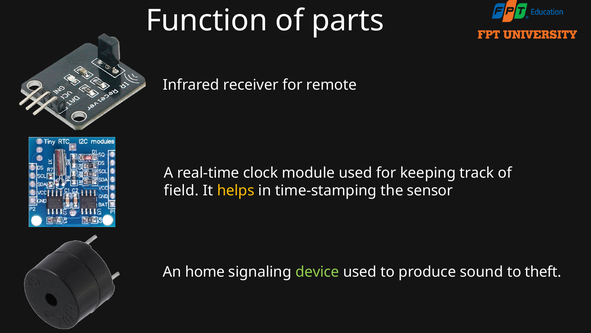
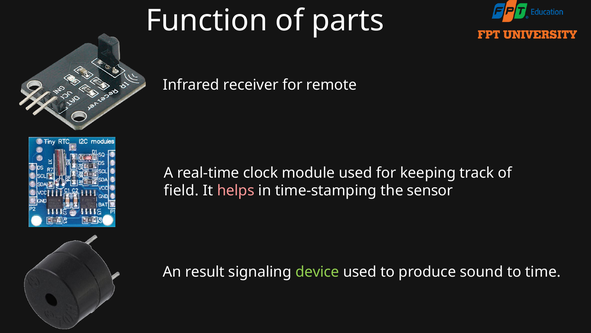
helps colour: yellow -> pink (236, 190)
home: home -> result (205, 271)
theft: theft -> time (543, 271)
